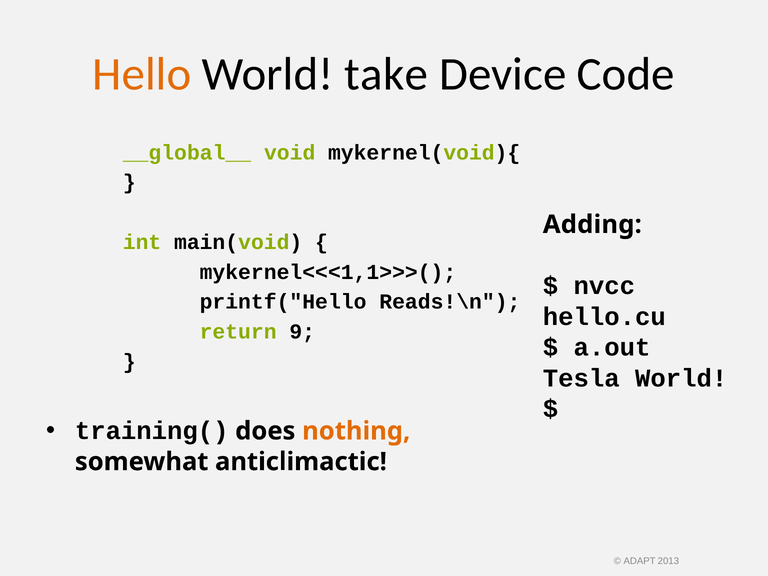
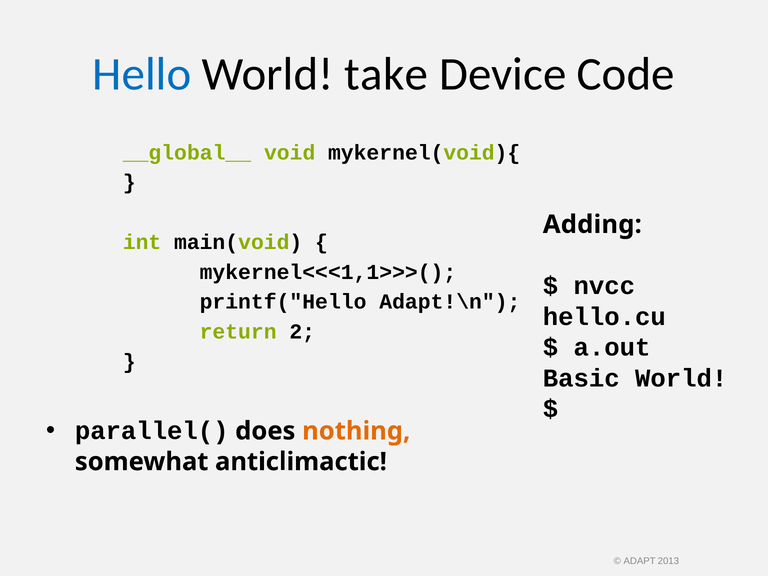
Hello colour: orange -> blue (142, 74)
Reads!\n: Reads!\n -> Adapt!\n (450, 302)
9: 9 -> 2 (302, 332)
Tesla: Tesla -> Basic (581, 378)
training(: training( -> parallel( (152, 431)
